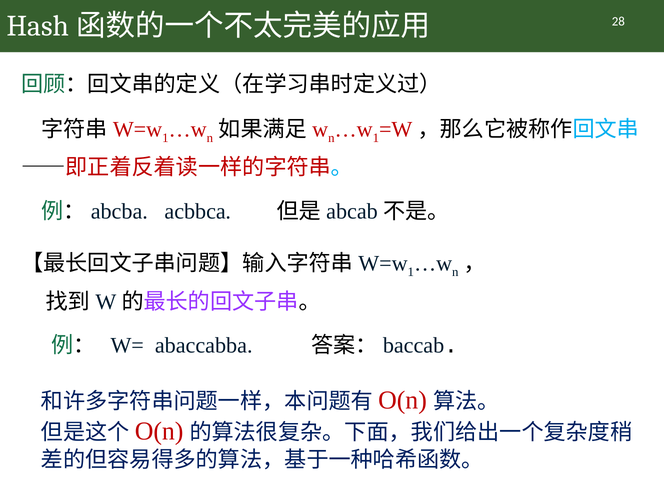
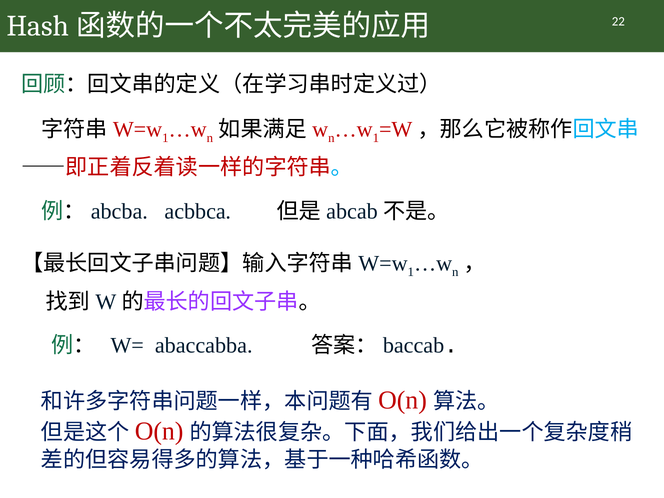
28: 28 -> 22 (618, 22)
